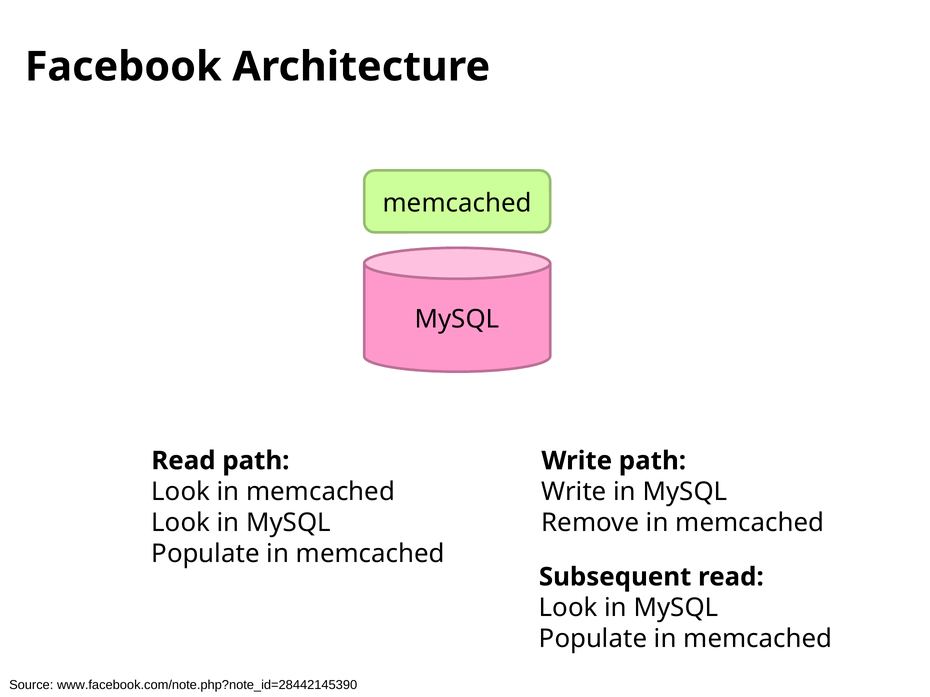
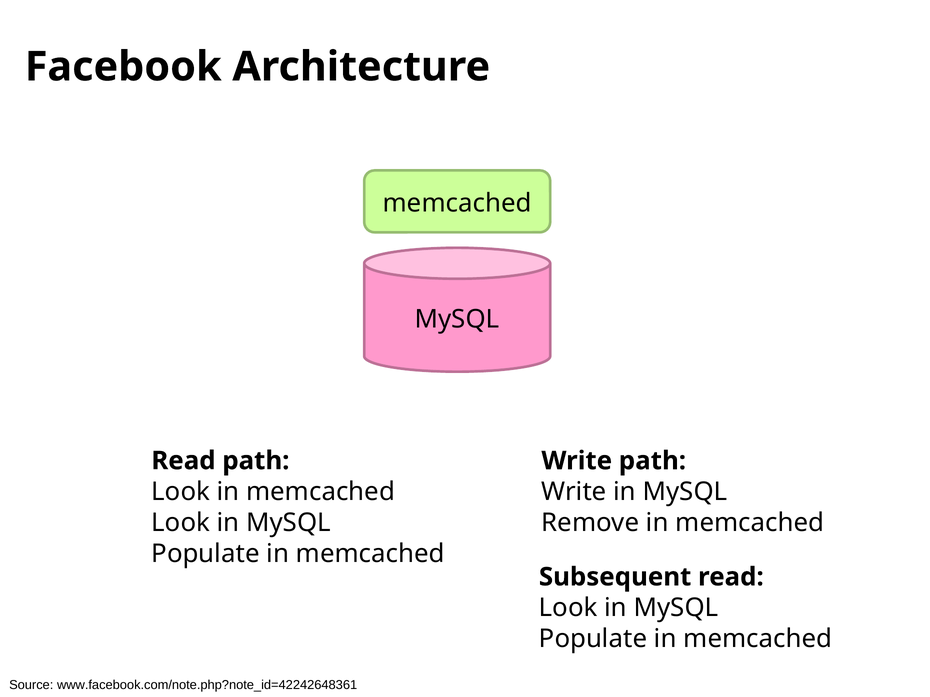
www.facebook.com/note.php?note_id=28442145390: www.facebook.com/note.php?note_id=28442145390 -> www.facebook.com/note.php?note_id=42242648361 (207, 686)
